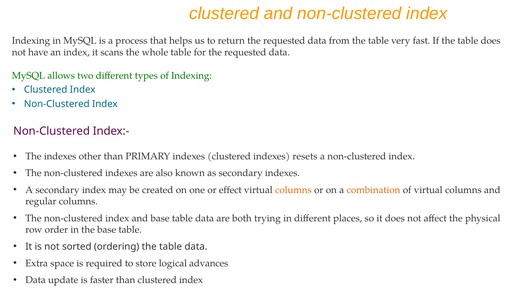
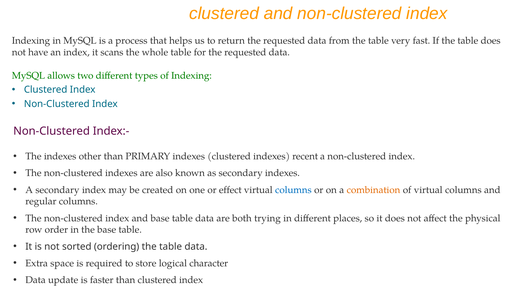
resets: resets -> recent (305, 156)
columns colour: orange -> blue (293, 190)
advances: advances -> character (209, 263)
